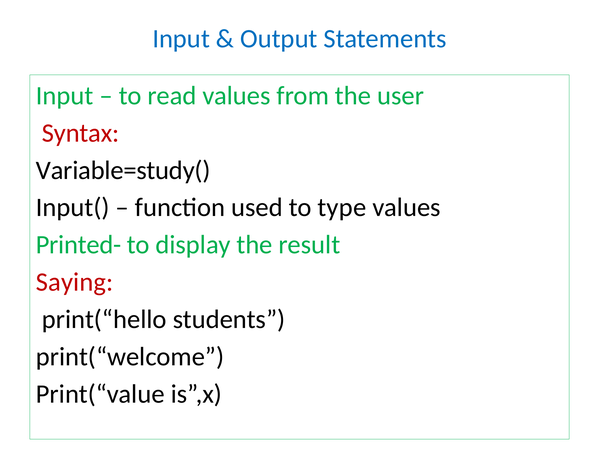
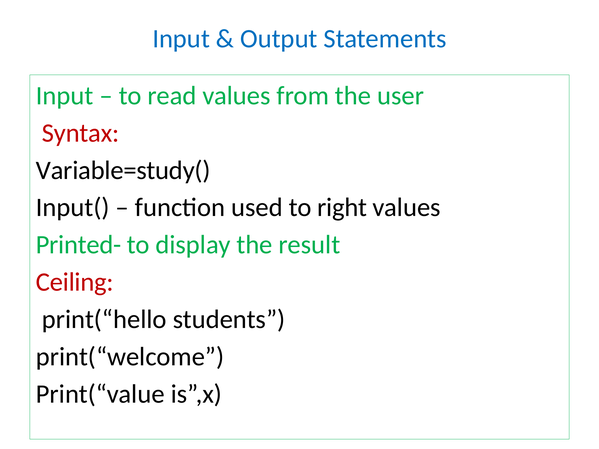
type: type -> right (342, 208)
Saying: Saying -> Ceiling (75, 282)
